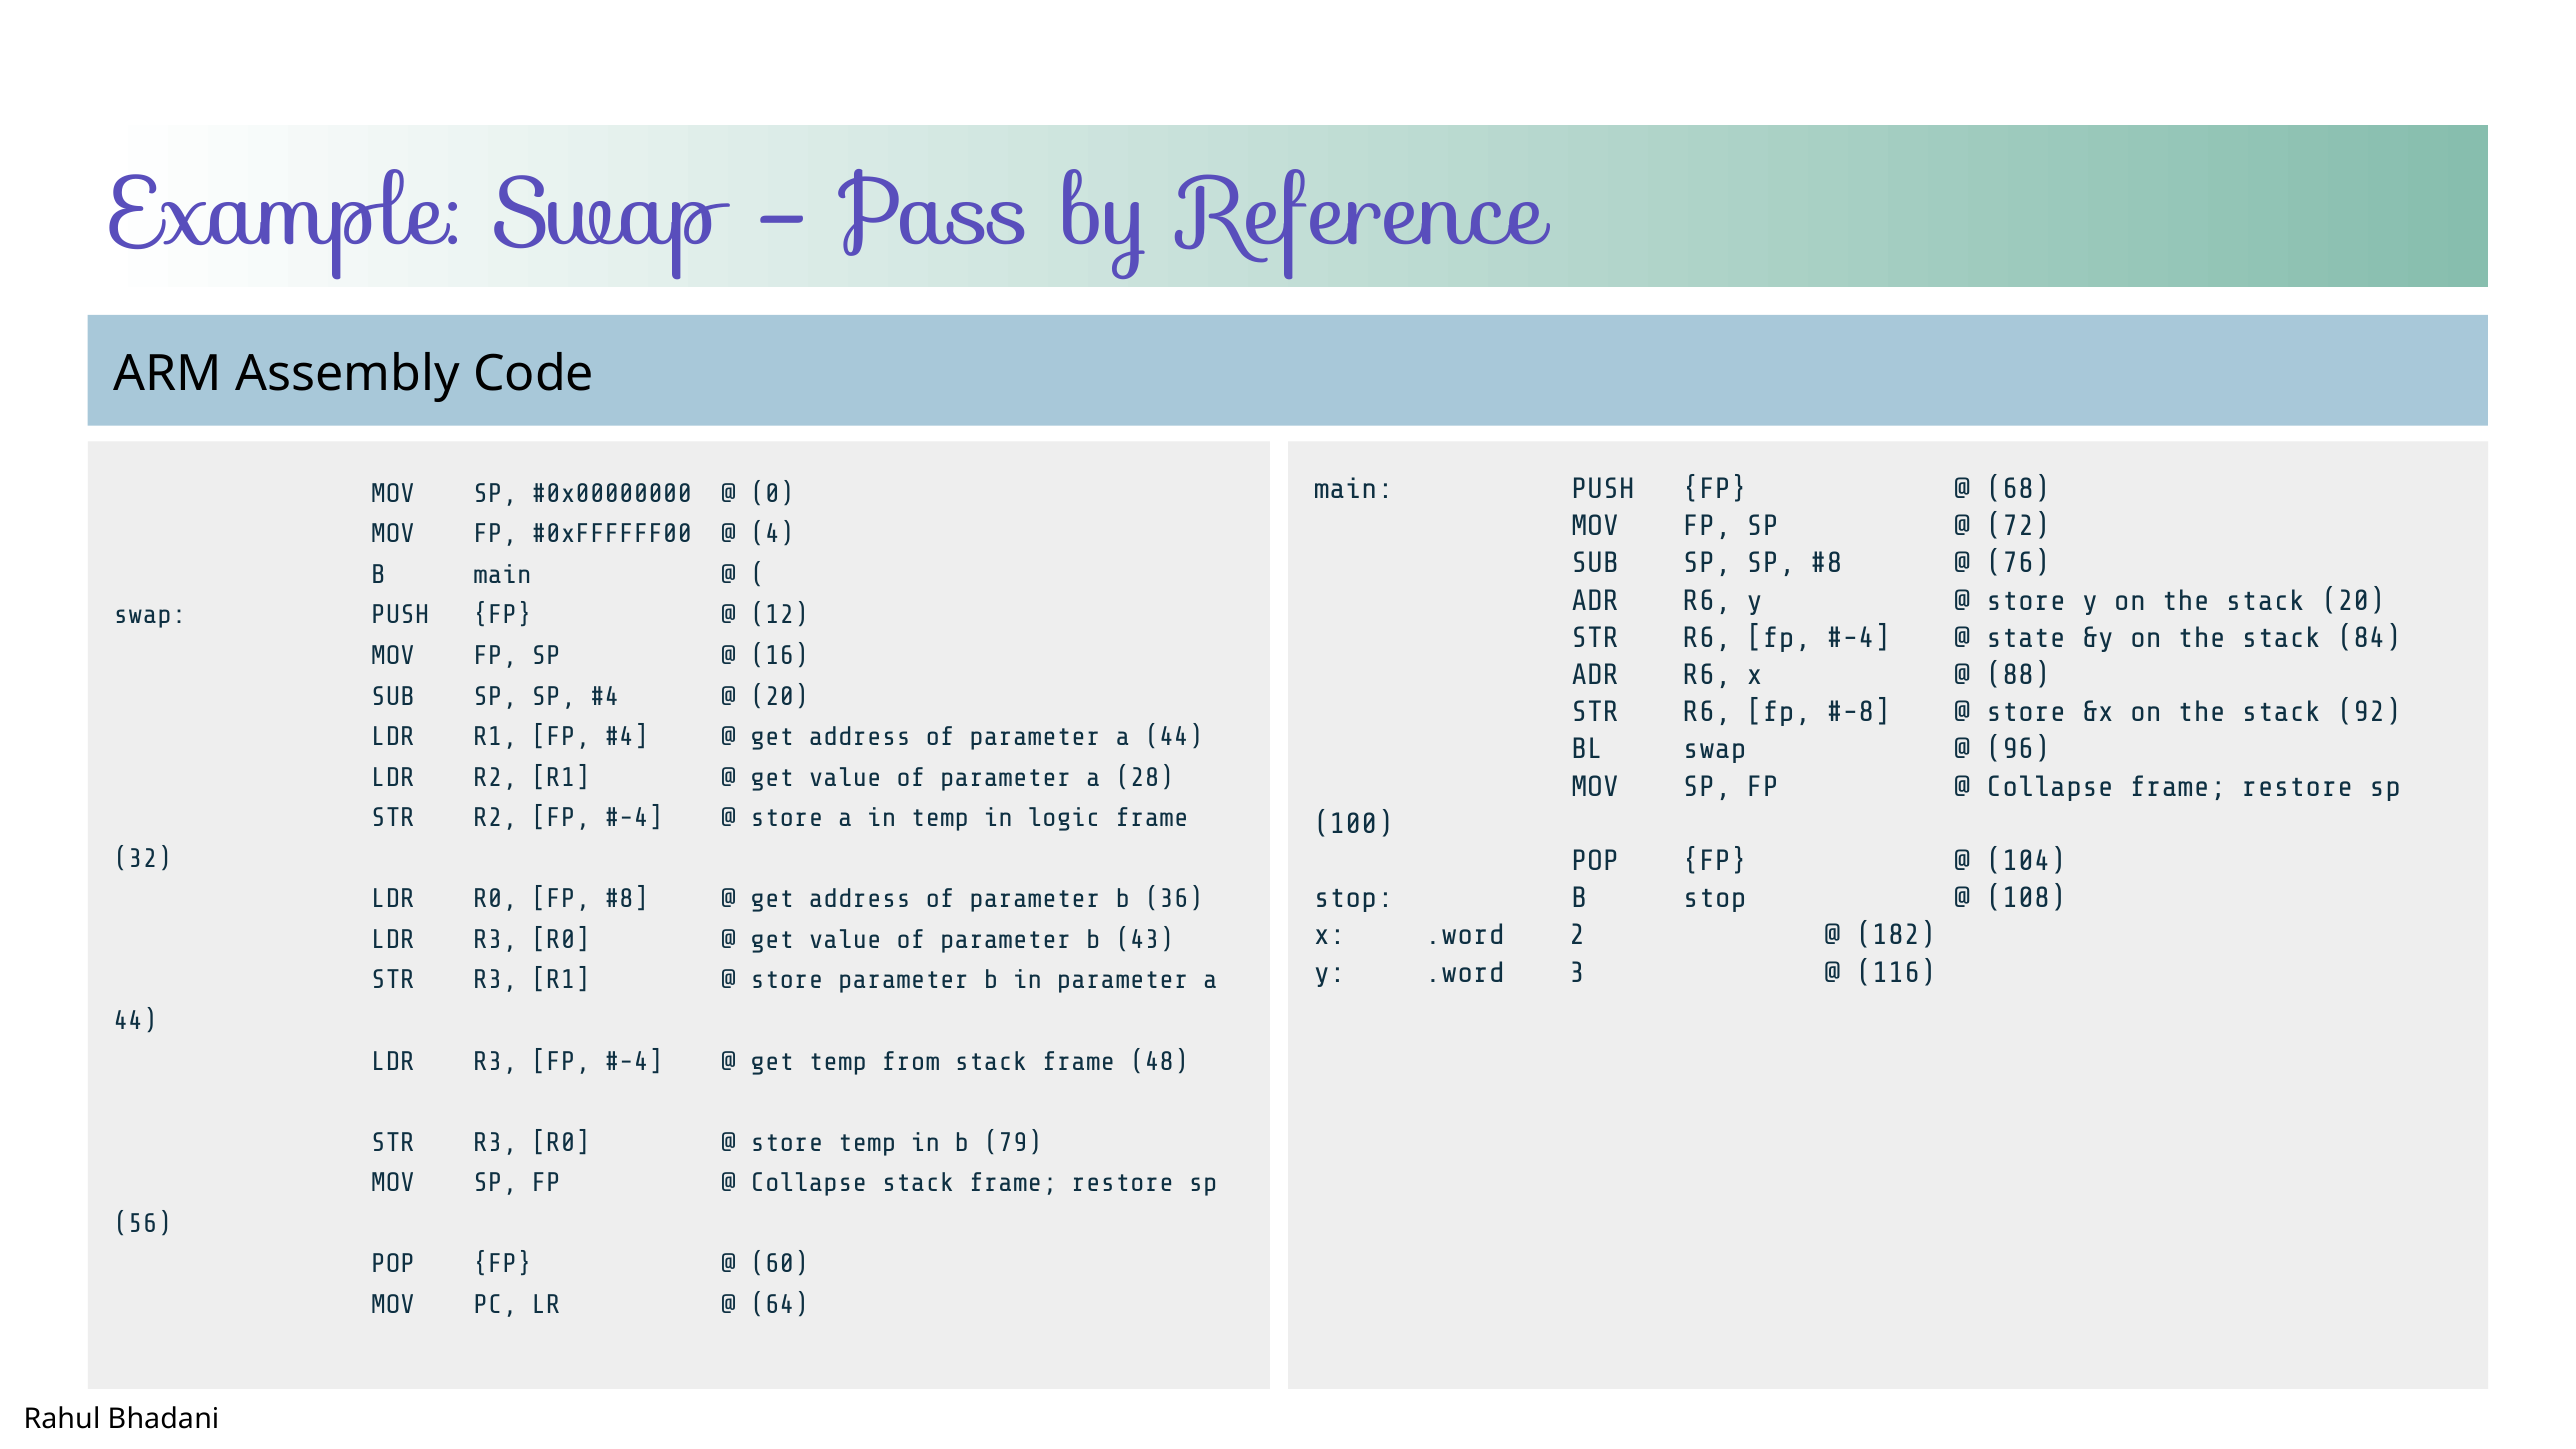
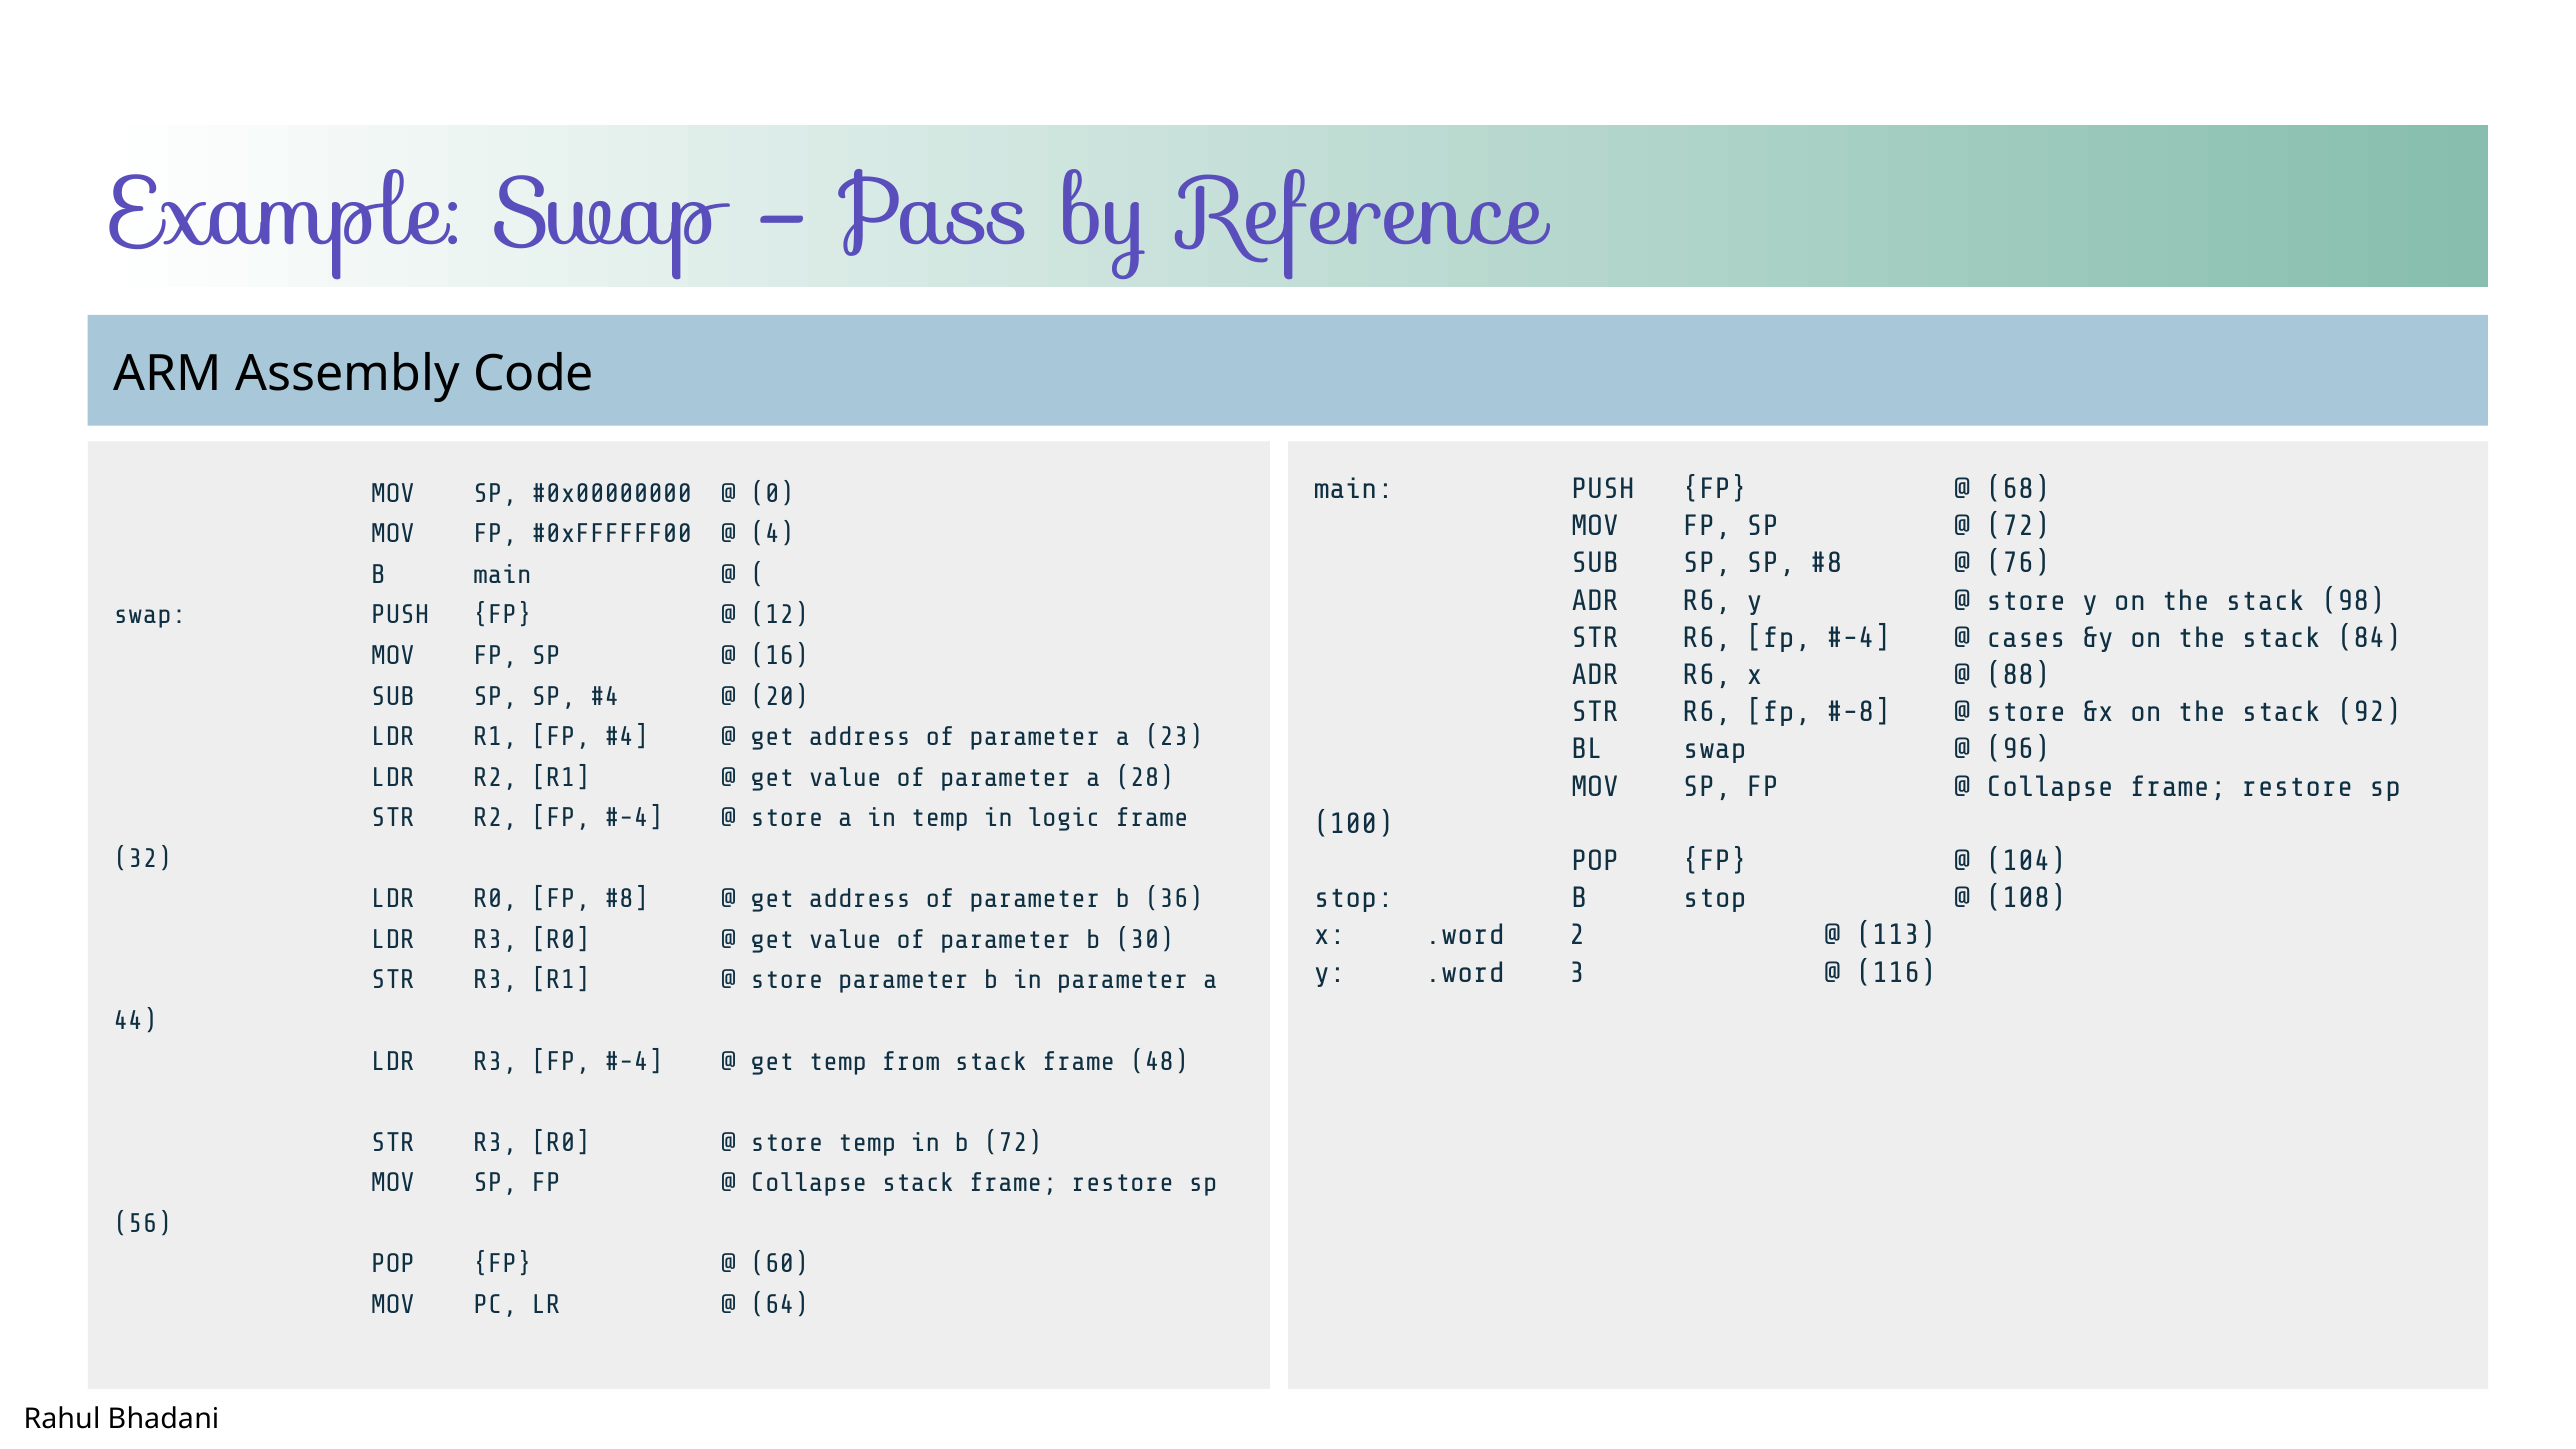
stack 20: 20 -> 98 (2353, 600)
state: state -> cases (2026, 638)
of parameter a 44: 44 -> 23 (1174, 737)
182: 182 -> 113 (1896, 935)
43: 43 -> 30 (1145, 940)
b 79: 79 -> 72 (1013, 1142)
